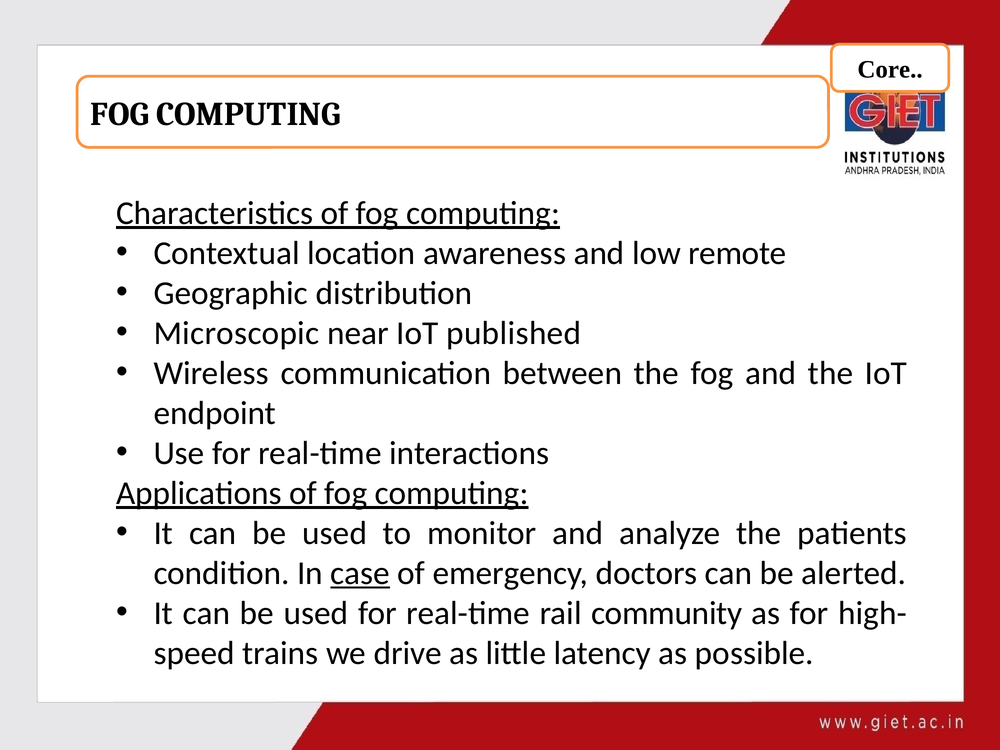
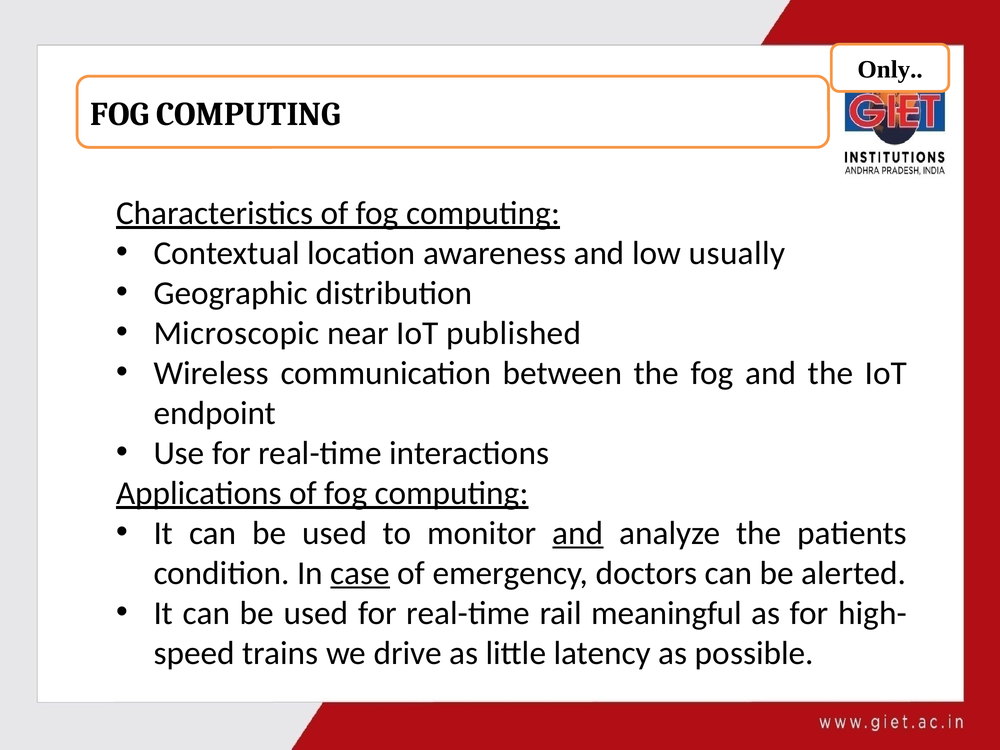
Core: Core -> Only (890, 70)
remote: remote -> usually (737, 253)
and underline: none -> present (578, 533)
community: community -> meaningful (667, 613)
